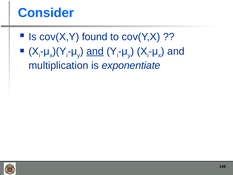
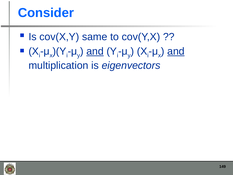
found: found -> same (95, 37)
and underline: none -> present (176, 51)
exponentiate: exponentiate -> eigenvectors (131, 65)
